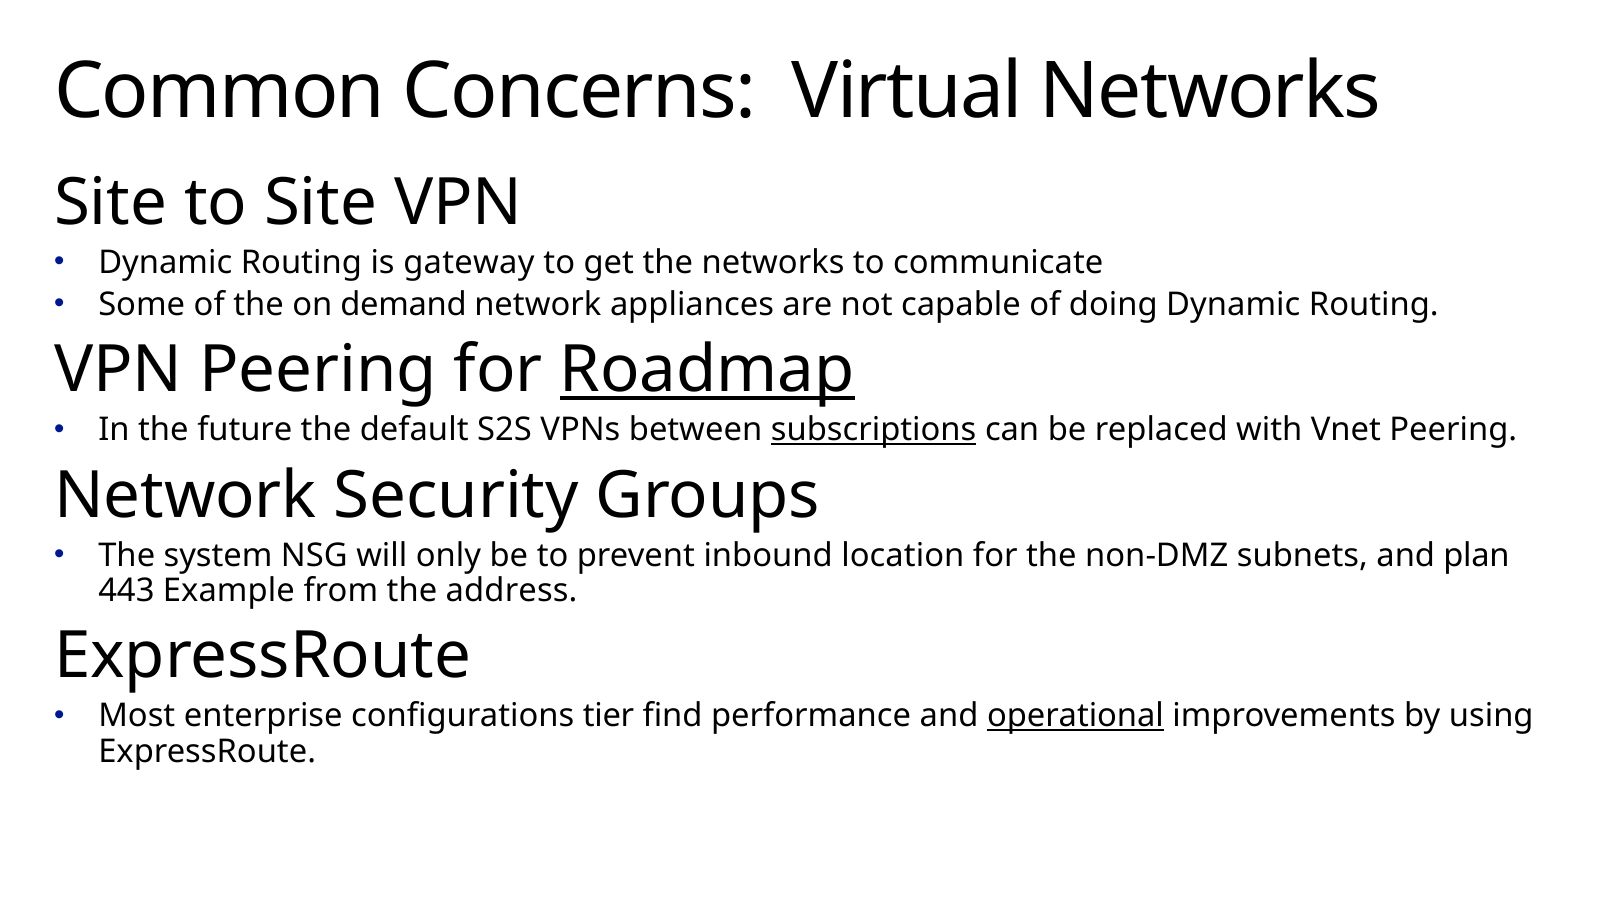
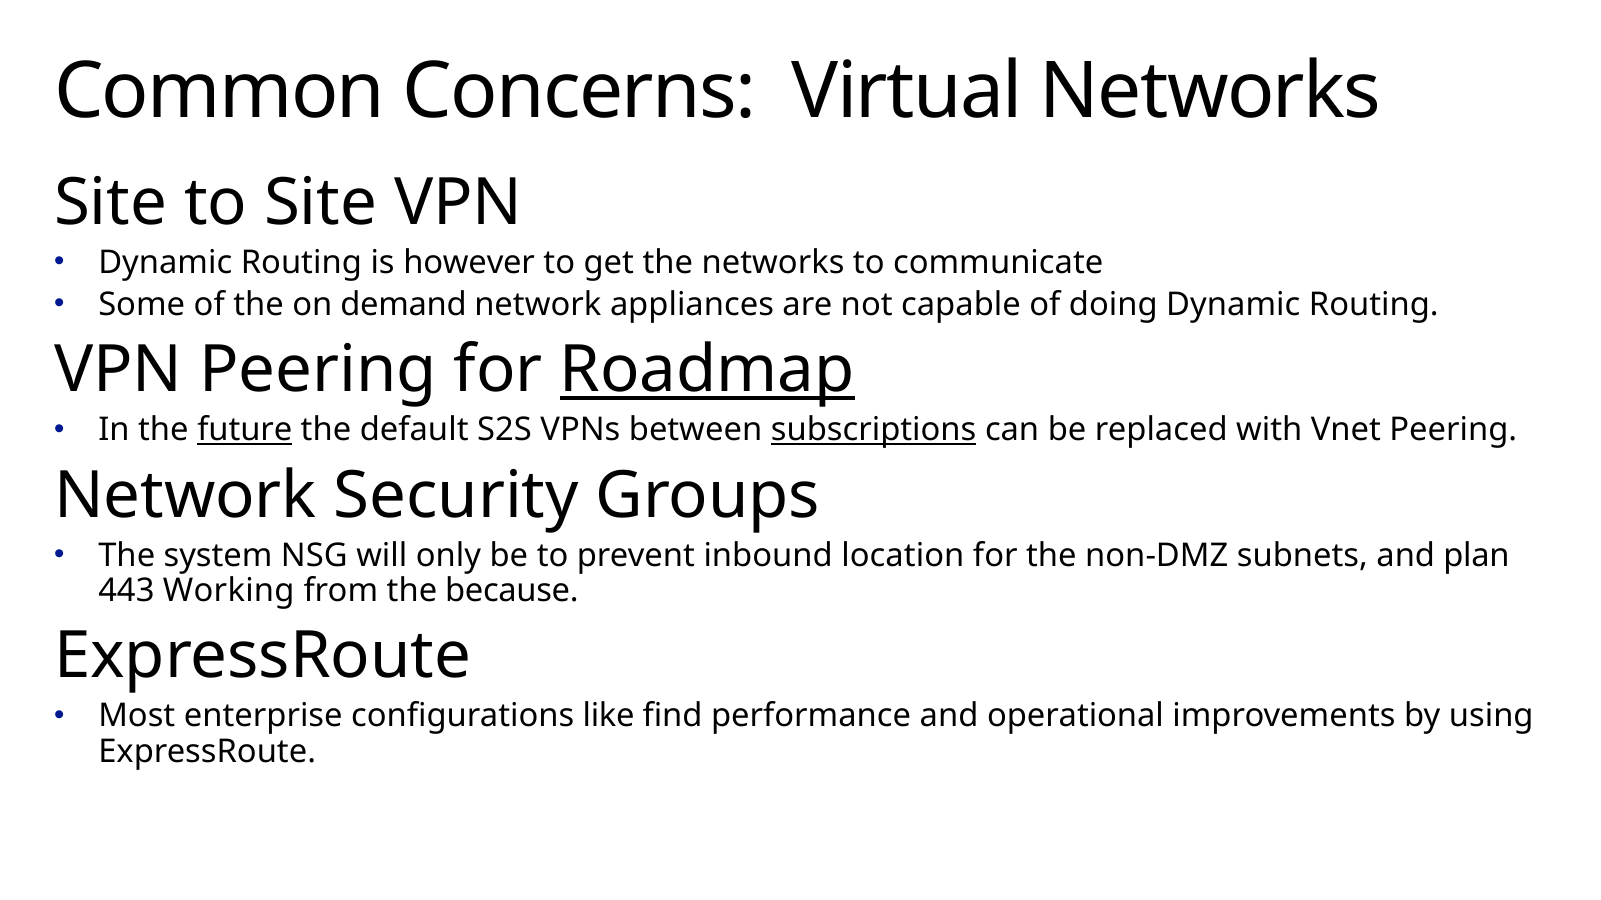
gateway: gateway -> however (469, 263)
future underline: none -> present (245, 430)
Example: Example -> Working (229, 591)
address: address -> because (512, 591)
tier: tier -> like (609, 716)
operational underline: present -> none (1075, 716)
